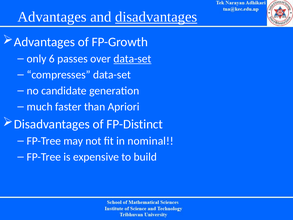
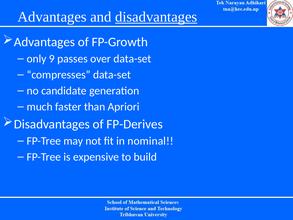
6: 6 -> 9 (52, 59)
data-set underline: present -> none (132, 59)
FP-Distinct: FP-Distinct -> FP-Derives (135, 124)
